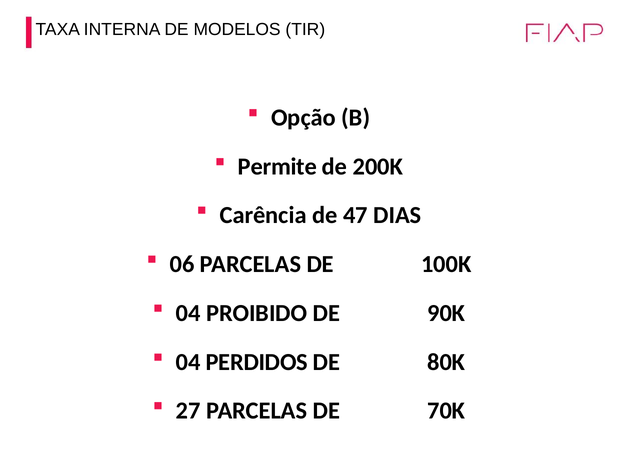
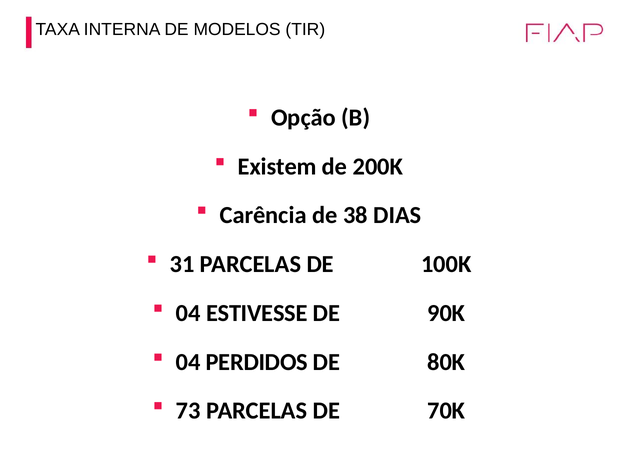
Permite: Permite -> Existem (277, 166)
47: 47 -> 38 (355, 215)
06: 06 -> 31 (182, 264)
PROIBIDO: PROIBIDO -> ESTIVESSE (257, 313)
27: 27 -> 73 (188, 411)
